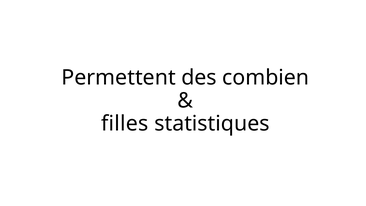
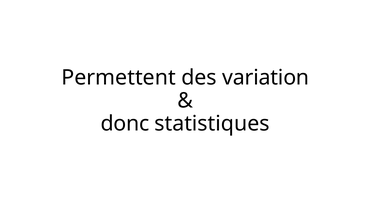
combien: combien -> variation (266, 77)
filles: filles -> donc (125, 124)
